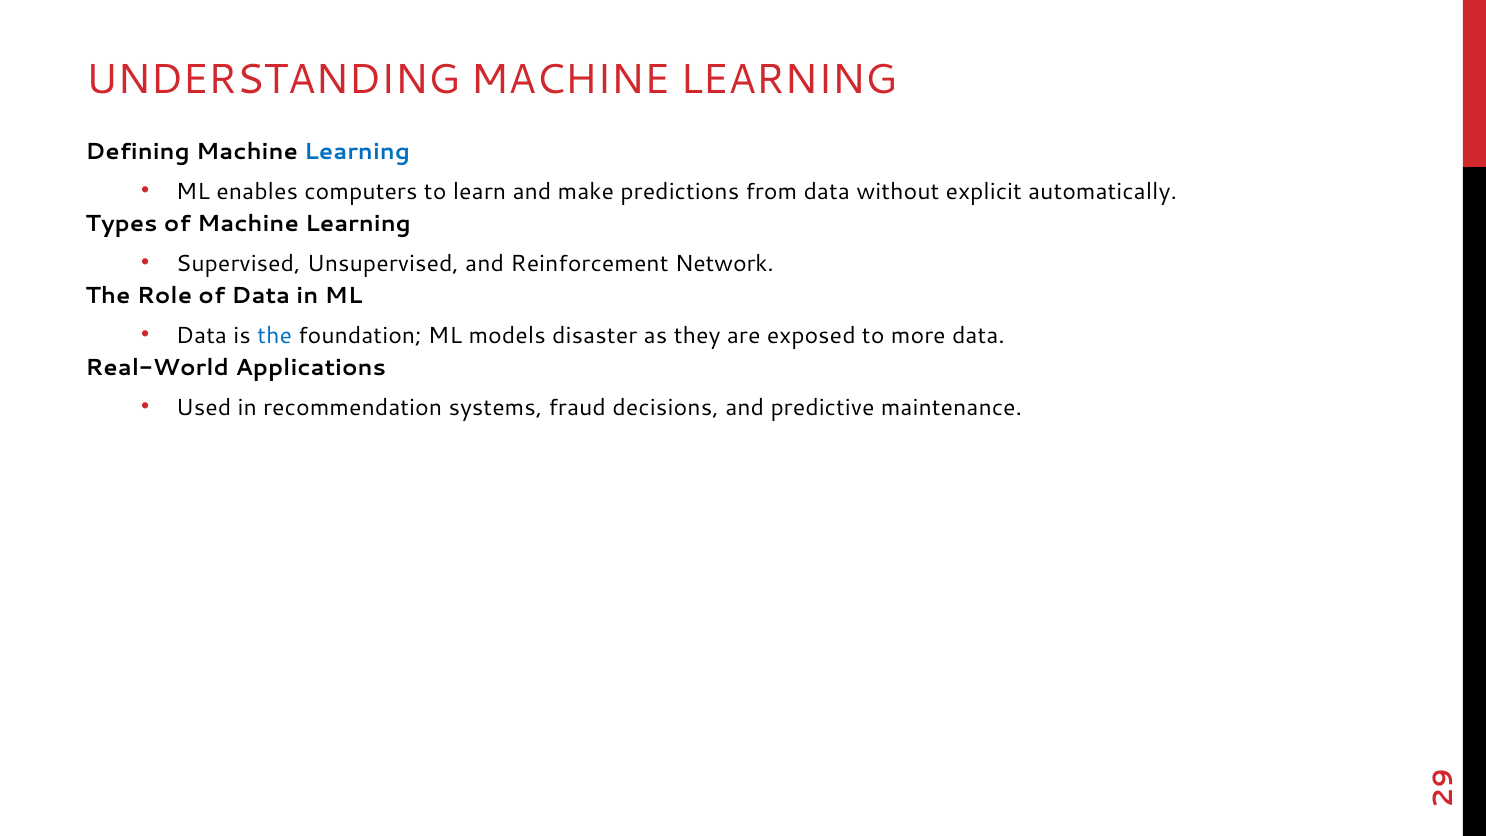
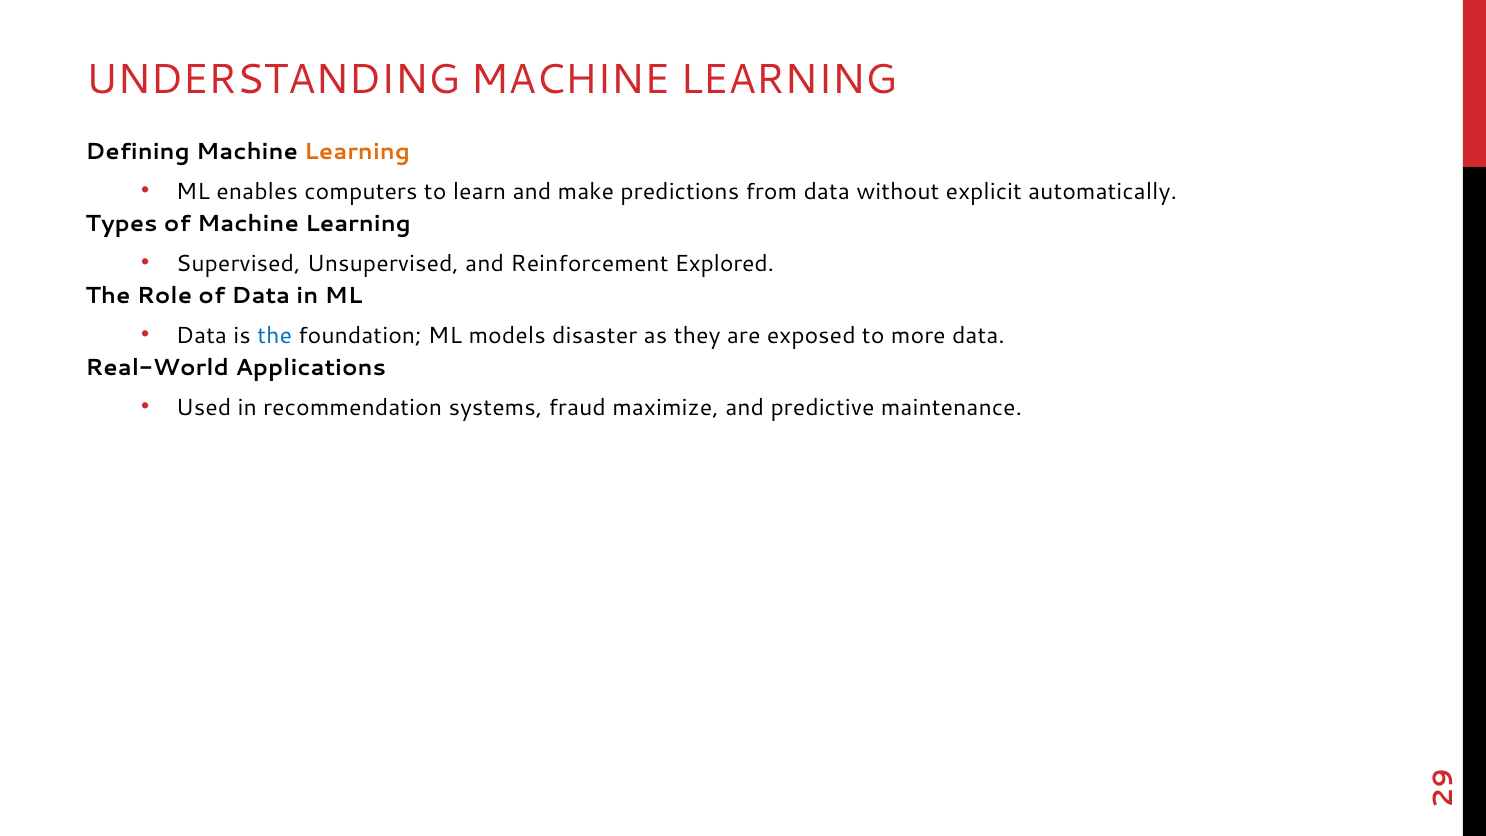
Learning colour: blue -> orange (357, 152)
Network: Network -> Explored (724, 264)
decisions: decisions -> maximize (666, 408)
